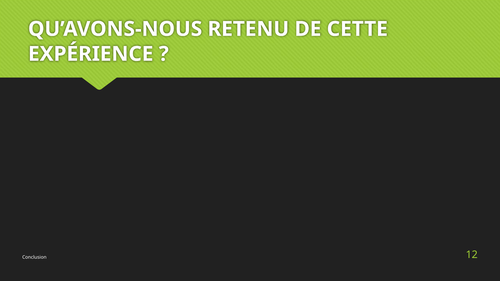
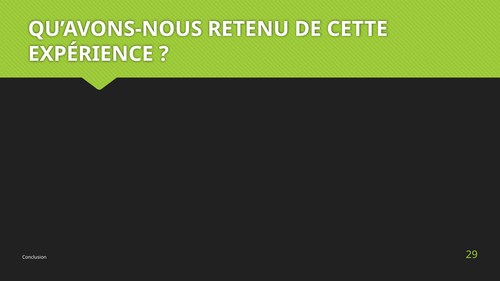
12: 12 -> 29 (472, 255)
